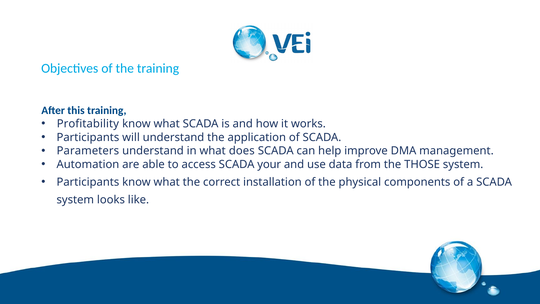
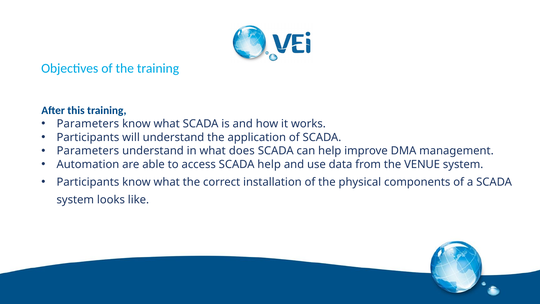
Profitability: Profitability -> Parameters (88, 124)
SCADA your: your -> help (269, 164)
THOSE: THOSE -> VENUE (422, 164)
